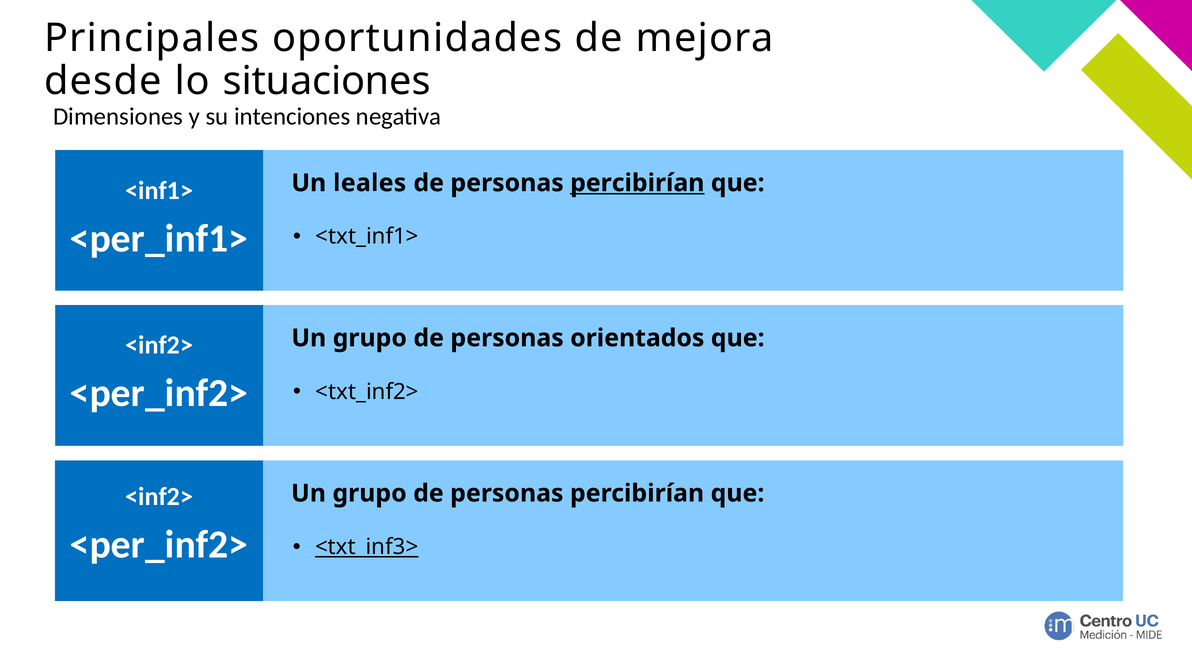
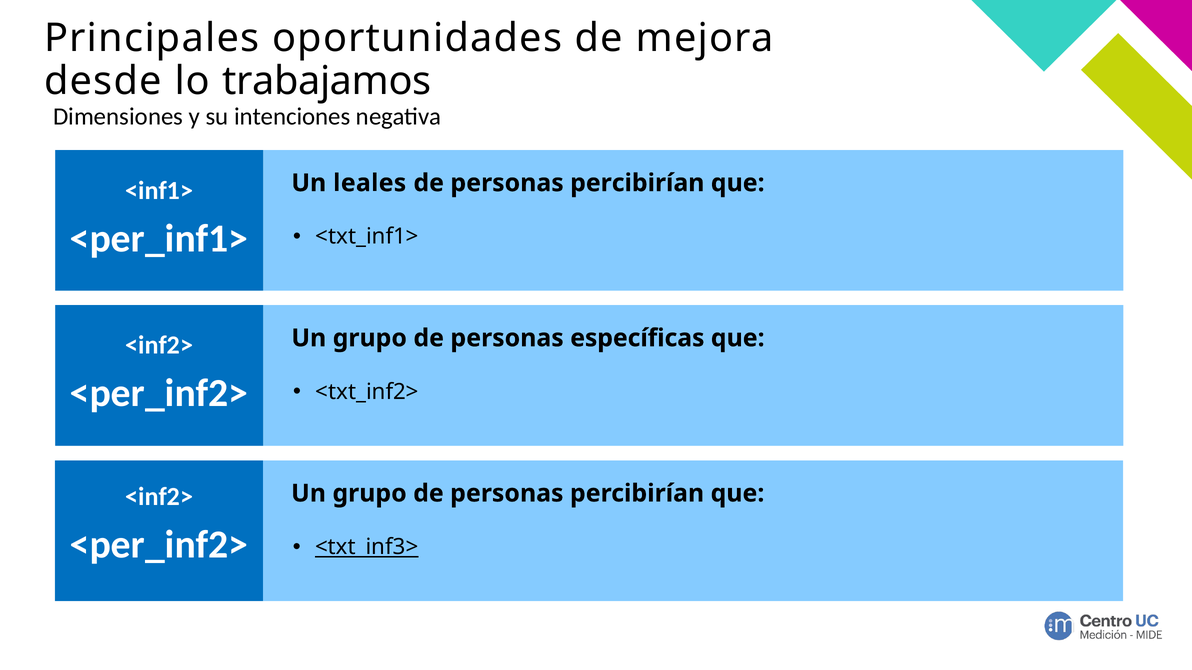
situaciones: situaciones -> trabajamos (327, 81)
percibirían underline: present -> none (637, 183)
orientados: orientados -> específicas (637, 338)
